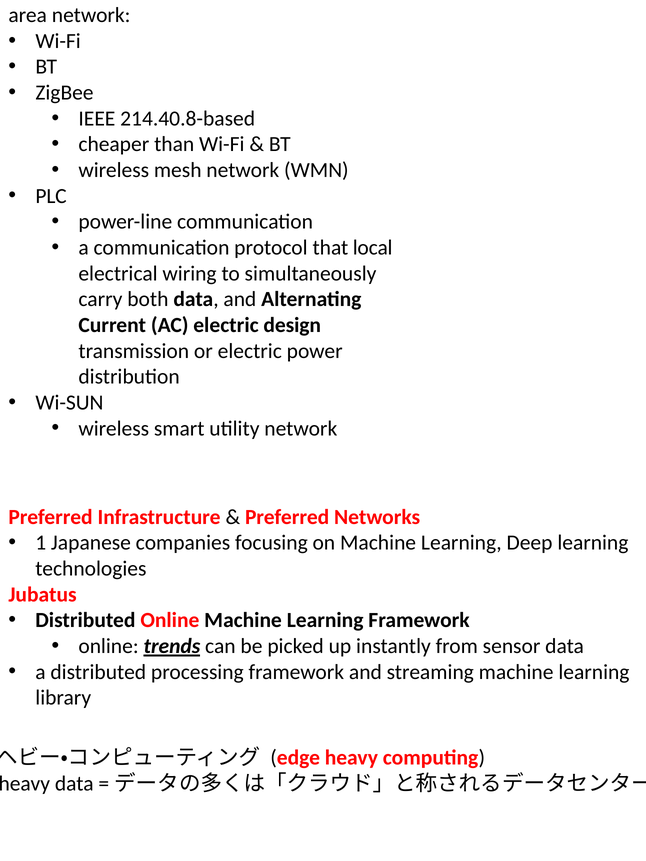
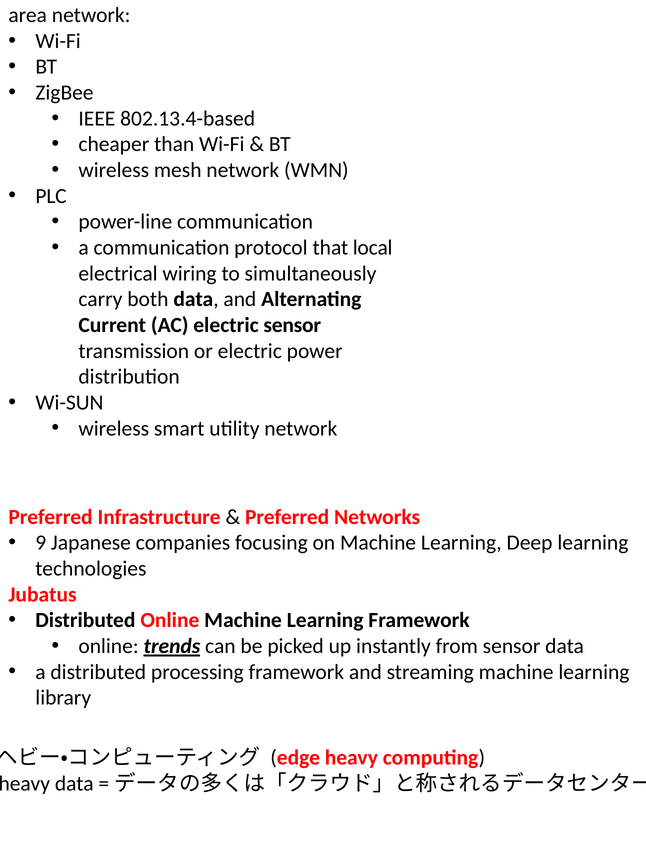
214.40.8-based: 214.40.8-based -> 802.13.4-based (188, 119)
electric design: design -> sensor (292, 325)
1: 1 -> 9 (41, 543)
